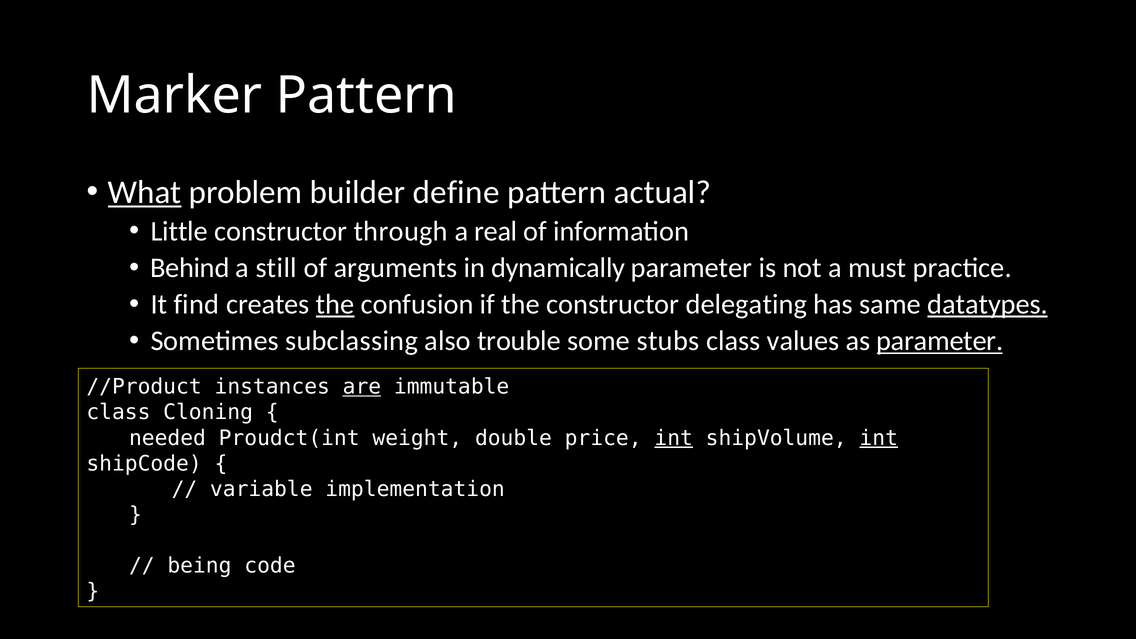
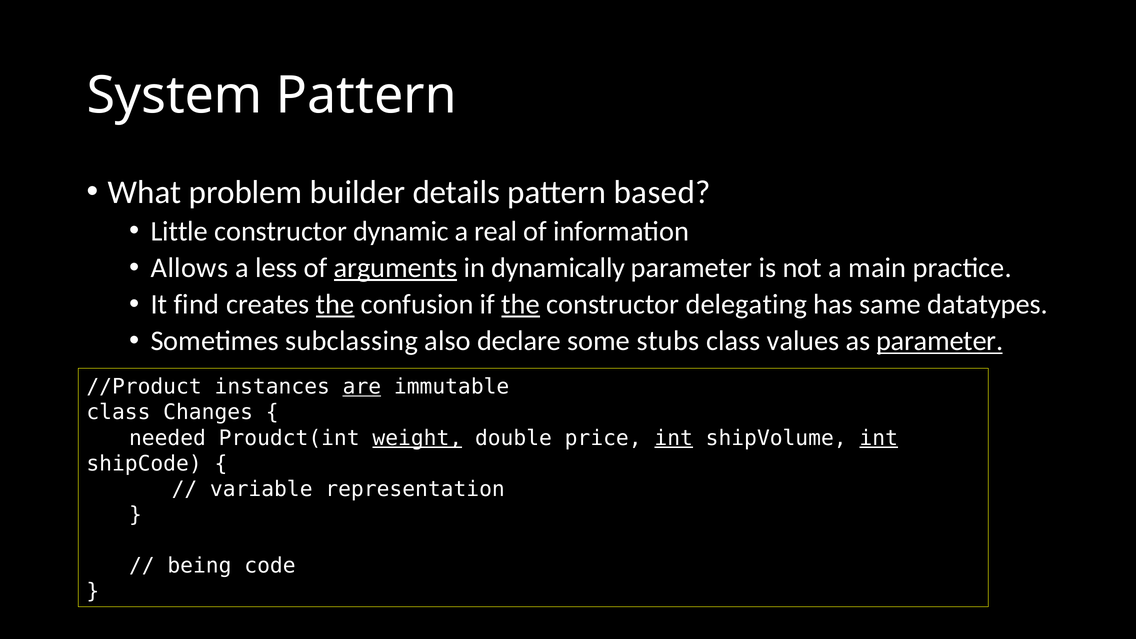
Marker: Marker -> System (175, 95)
What underline: present -> none (145, 192)
define: define -> details (456, 192)
actual: actual -> based (662, 192)
through: through -> dynamic (401, 231)
Behind: Behind -> Allows (190, 268)
still: still -> less (276, 268)
arguments underline: none -> present (396, 268)
must: must -> main (877, 268)
the underline: none -> present (521, 304)
datatypes underline: present -> none (988, 304)
trouble: trouble -> declare (519, 341)
Cloning: Cloning -> Changes (208, 412)
weight underline: none -> present (417, 438)
implementation: implementation -> representation (415, 489)
